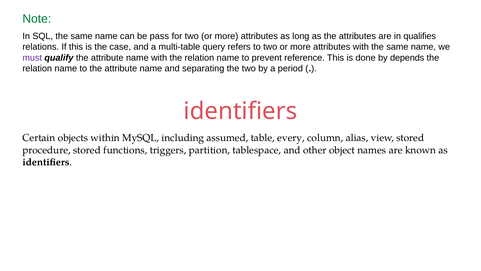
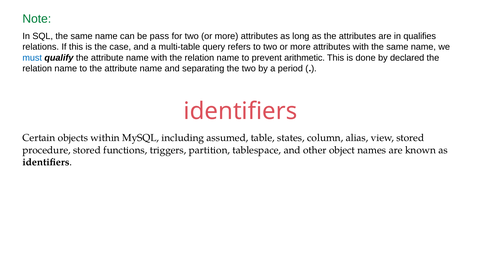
must colour: purple -> blue (32, 58)
reference: reference -> arithmetic (305, 58)
depends: depends -> declared (407, 58)
every: every -> states (291, 138)
